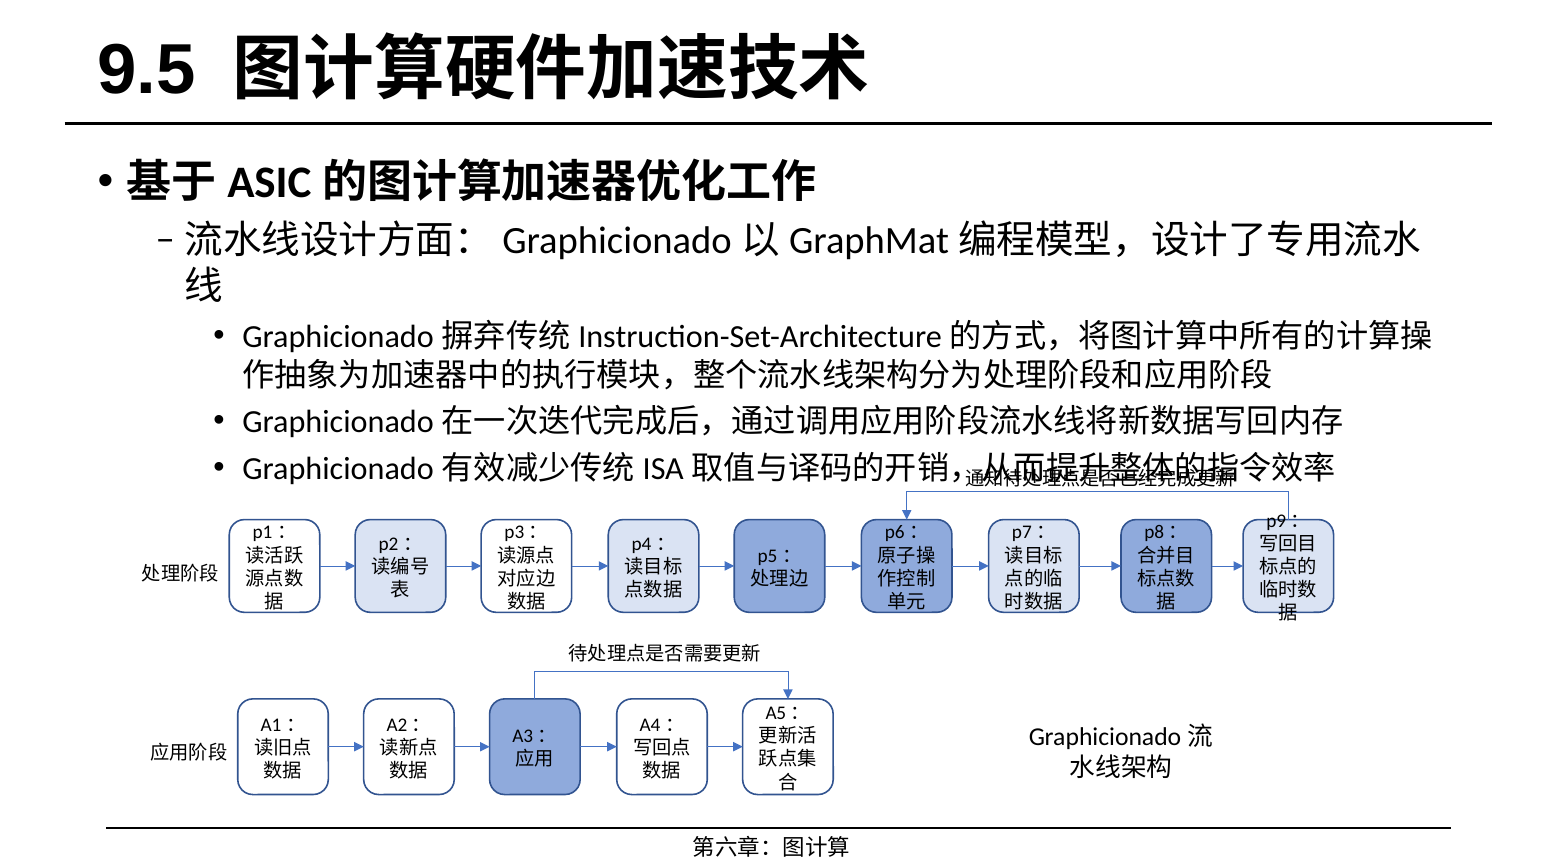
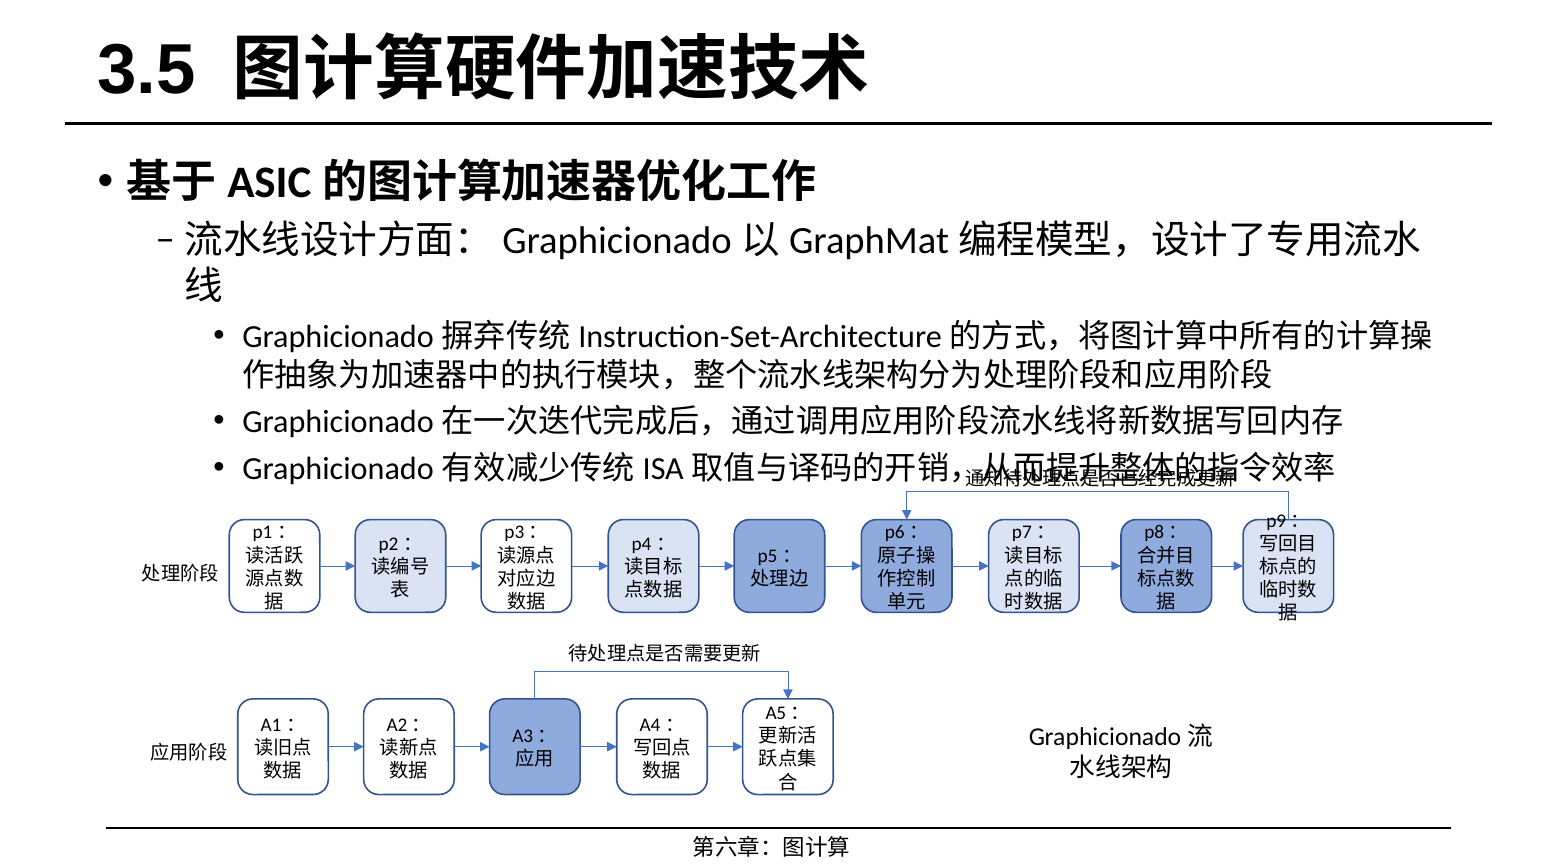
9.5: 9.5 -> 3.5 (147, 70)
